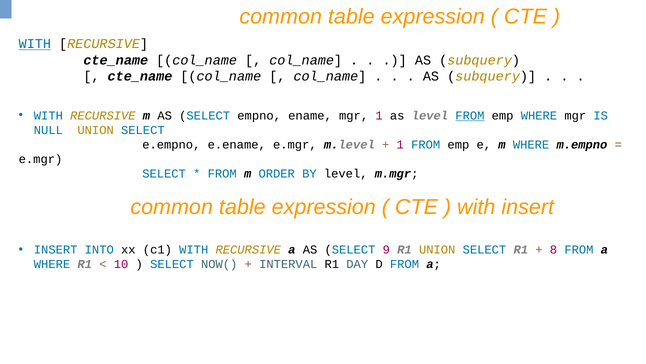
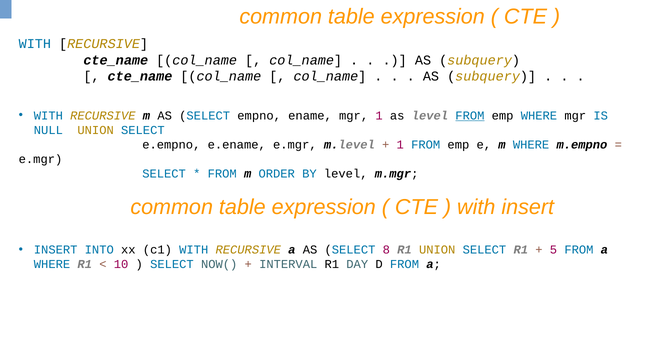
WITH underline: present -> none (35, 44)
9: 9 -> 8 (386, 249)
8: 8 -> 5 (553, 249)
